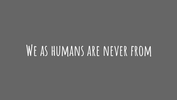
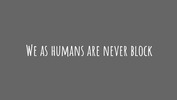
from: from -> block (141, 51)
